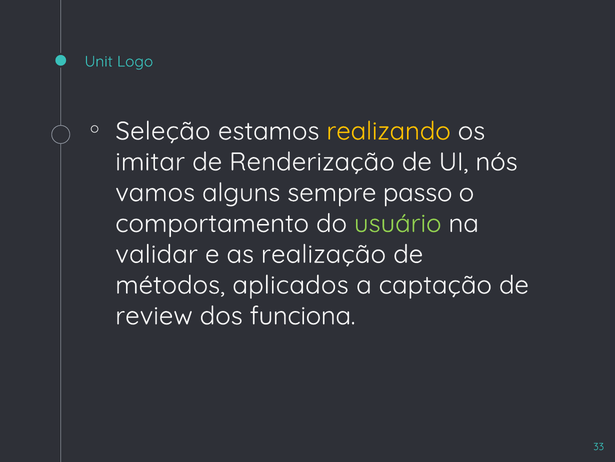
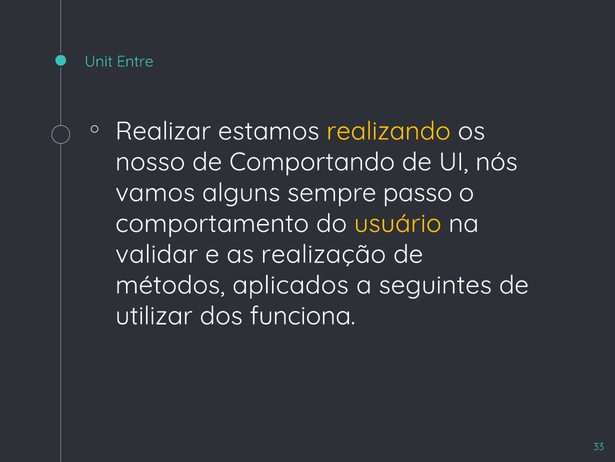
Logo: Logo -> Entre (135, 61)
Seleção: Seleção -> Realizar (163, 131)
imitar: imitar -> nosso (150, 162)
Renderização: Renderização -> Comportando (312, 162)
usuário colour: light green -> yellow (398, 223)
captação: captação -> seguintes (435, 285)
review: review -> utilizar (154, 315)
